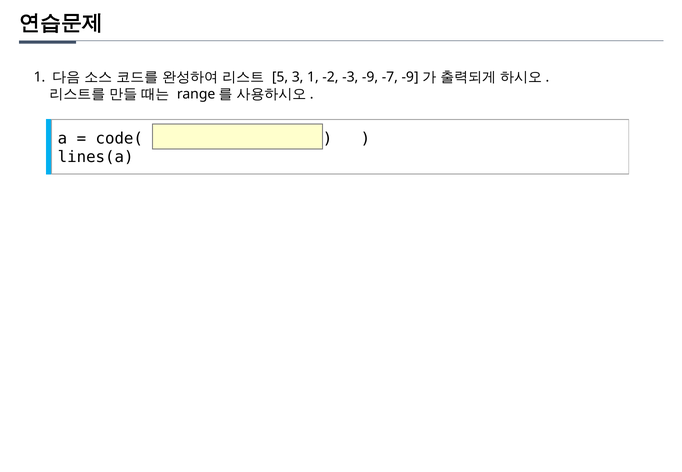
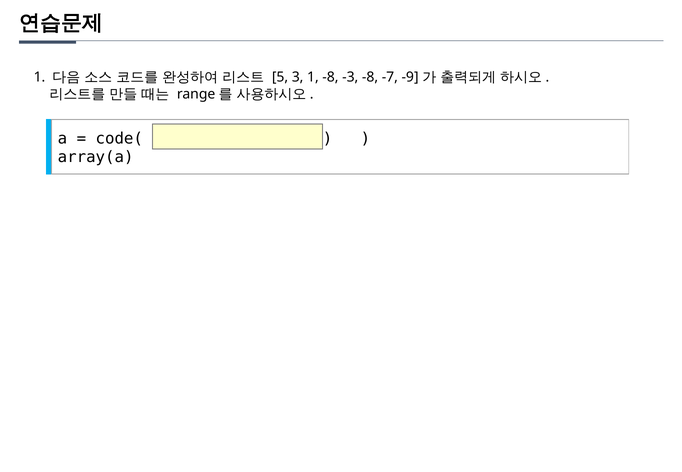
1 -2: -2 -> -8 (330, 77)
-3 -9: -9 -> -8 (370, 77)
lines(a: lines(a -> array(a (96, 157)
